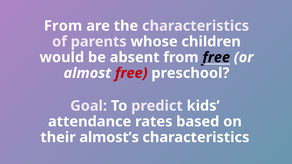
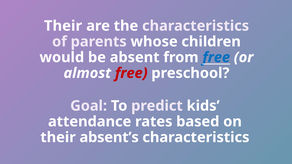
From: From -> Their (63, 26)
free colour: black -> blue (216, 57)
almost’s: almost’s -> absent’s (109, 138)
